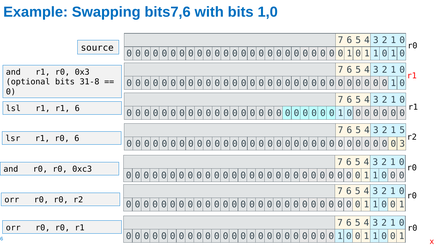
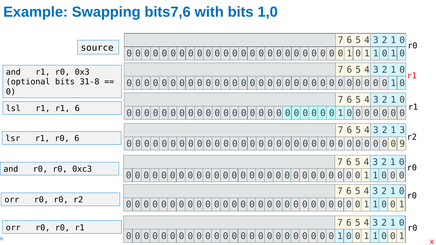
1 5: 5 -> 3 (402, 130)
0 3: 3 -> 9 (402, 144)
